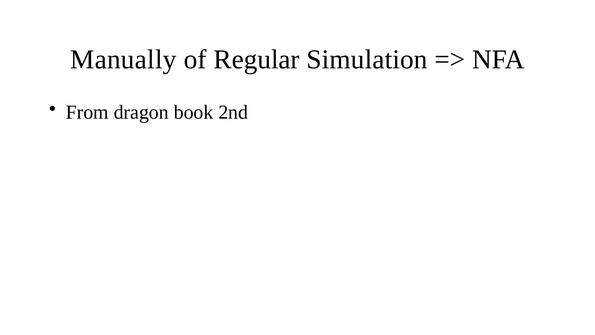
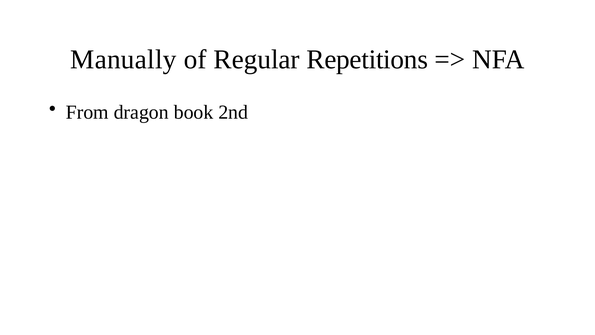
Simulation: Simulation -> Repetitions (367, 60)
